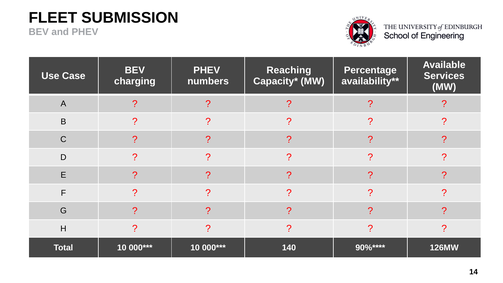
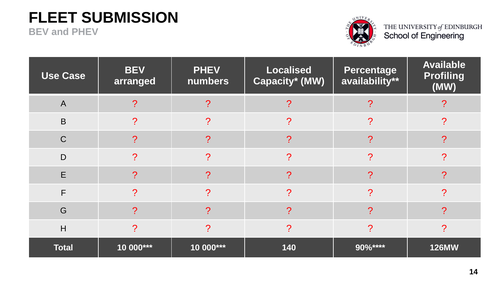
Reaching: Reaching -> Localised (289, 70)
Services: Services -> Profiling (444, 76)
charging: charging -> arranged (135, 81)
